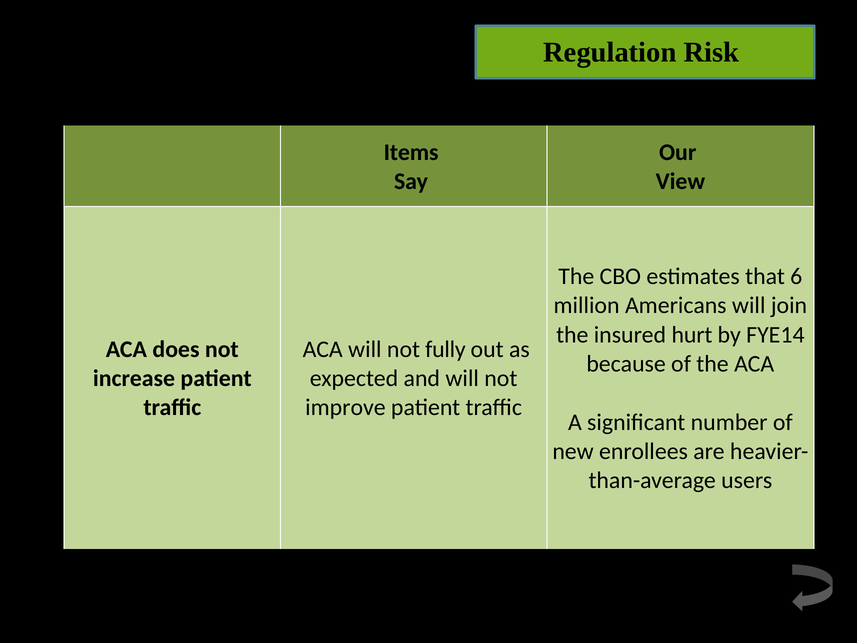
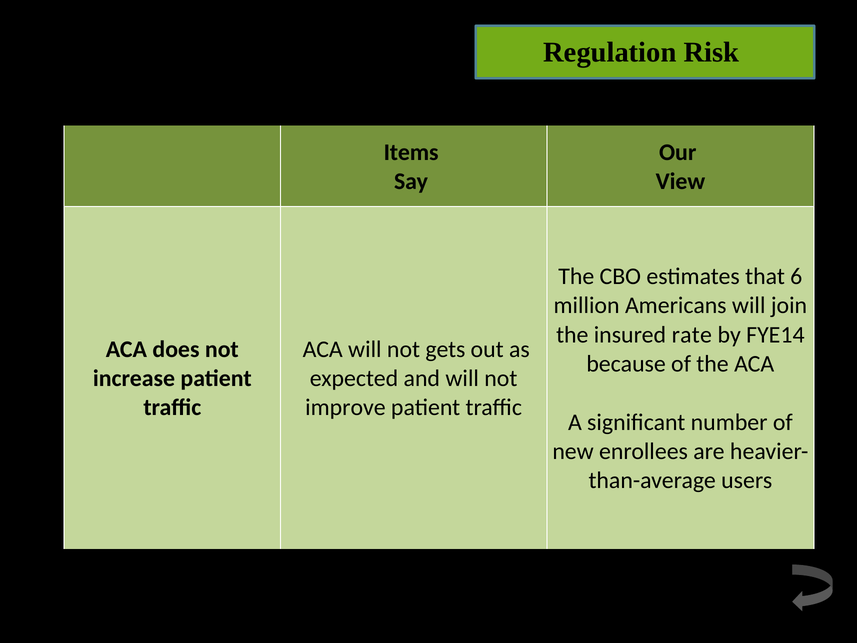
hurt: hurt -> rate (692, 335)
fully: fully -> gets (445, 349)
